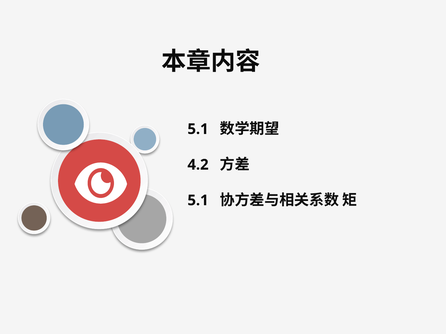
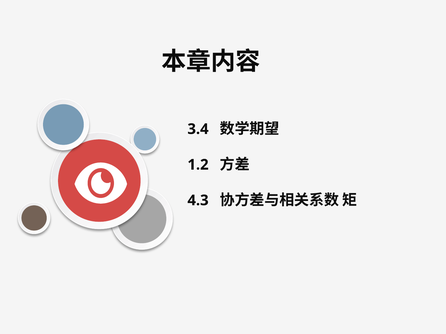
5.1: 5.1 -> 3.4 (198, 129)
4.2: 4.2 -> 1.2 (198, 165)
5.1: 5.1 -> 4.3 (198, 201)
